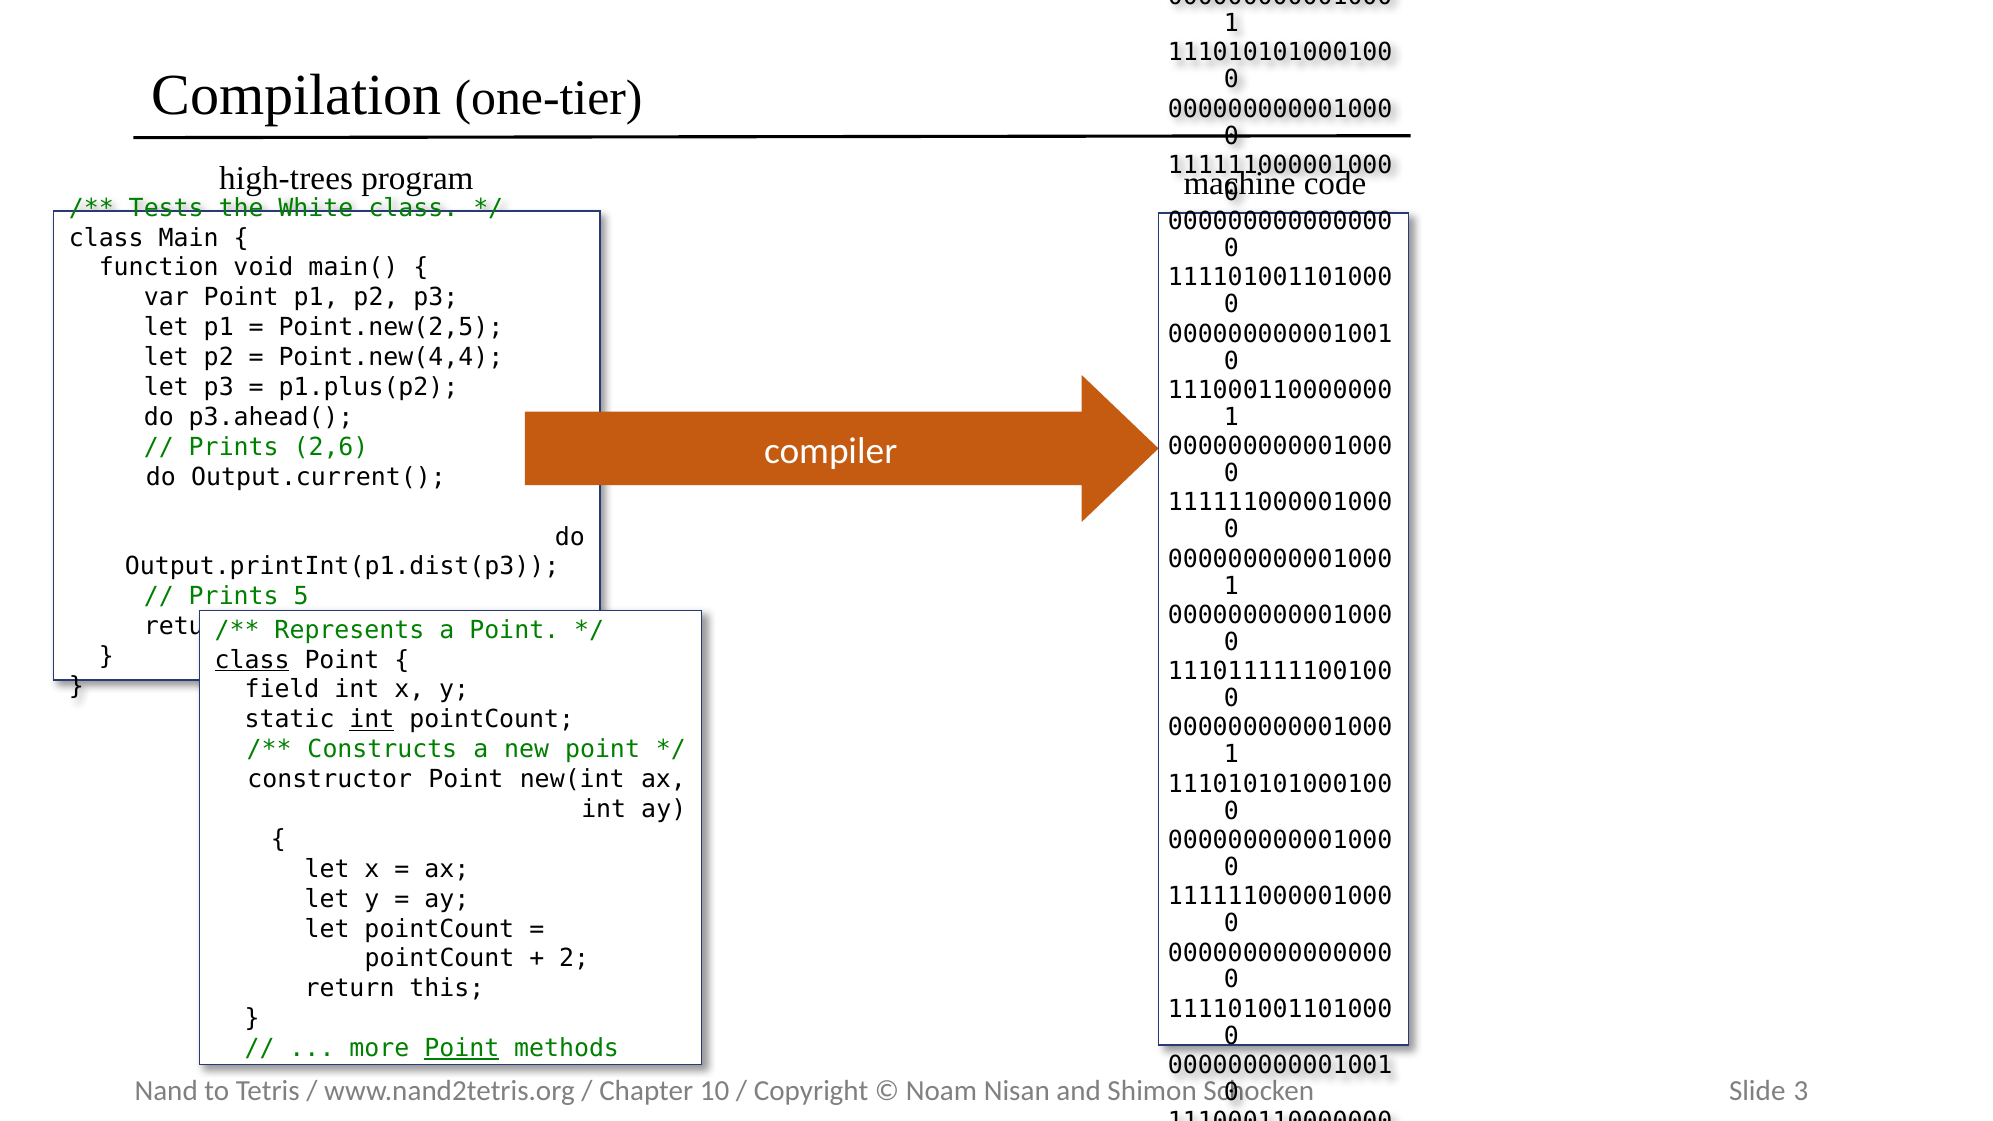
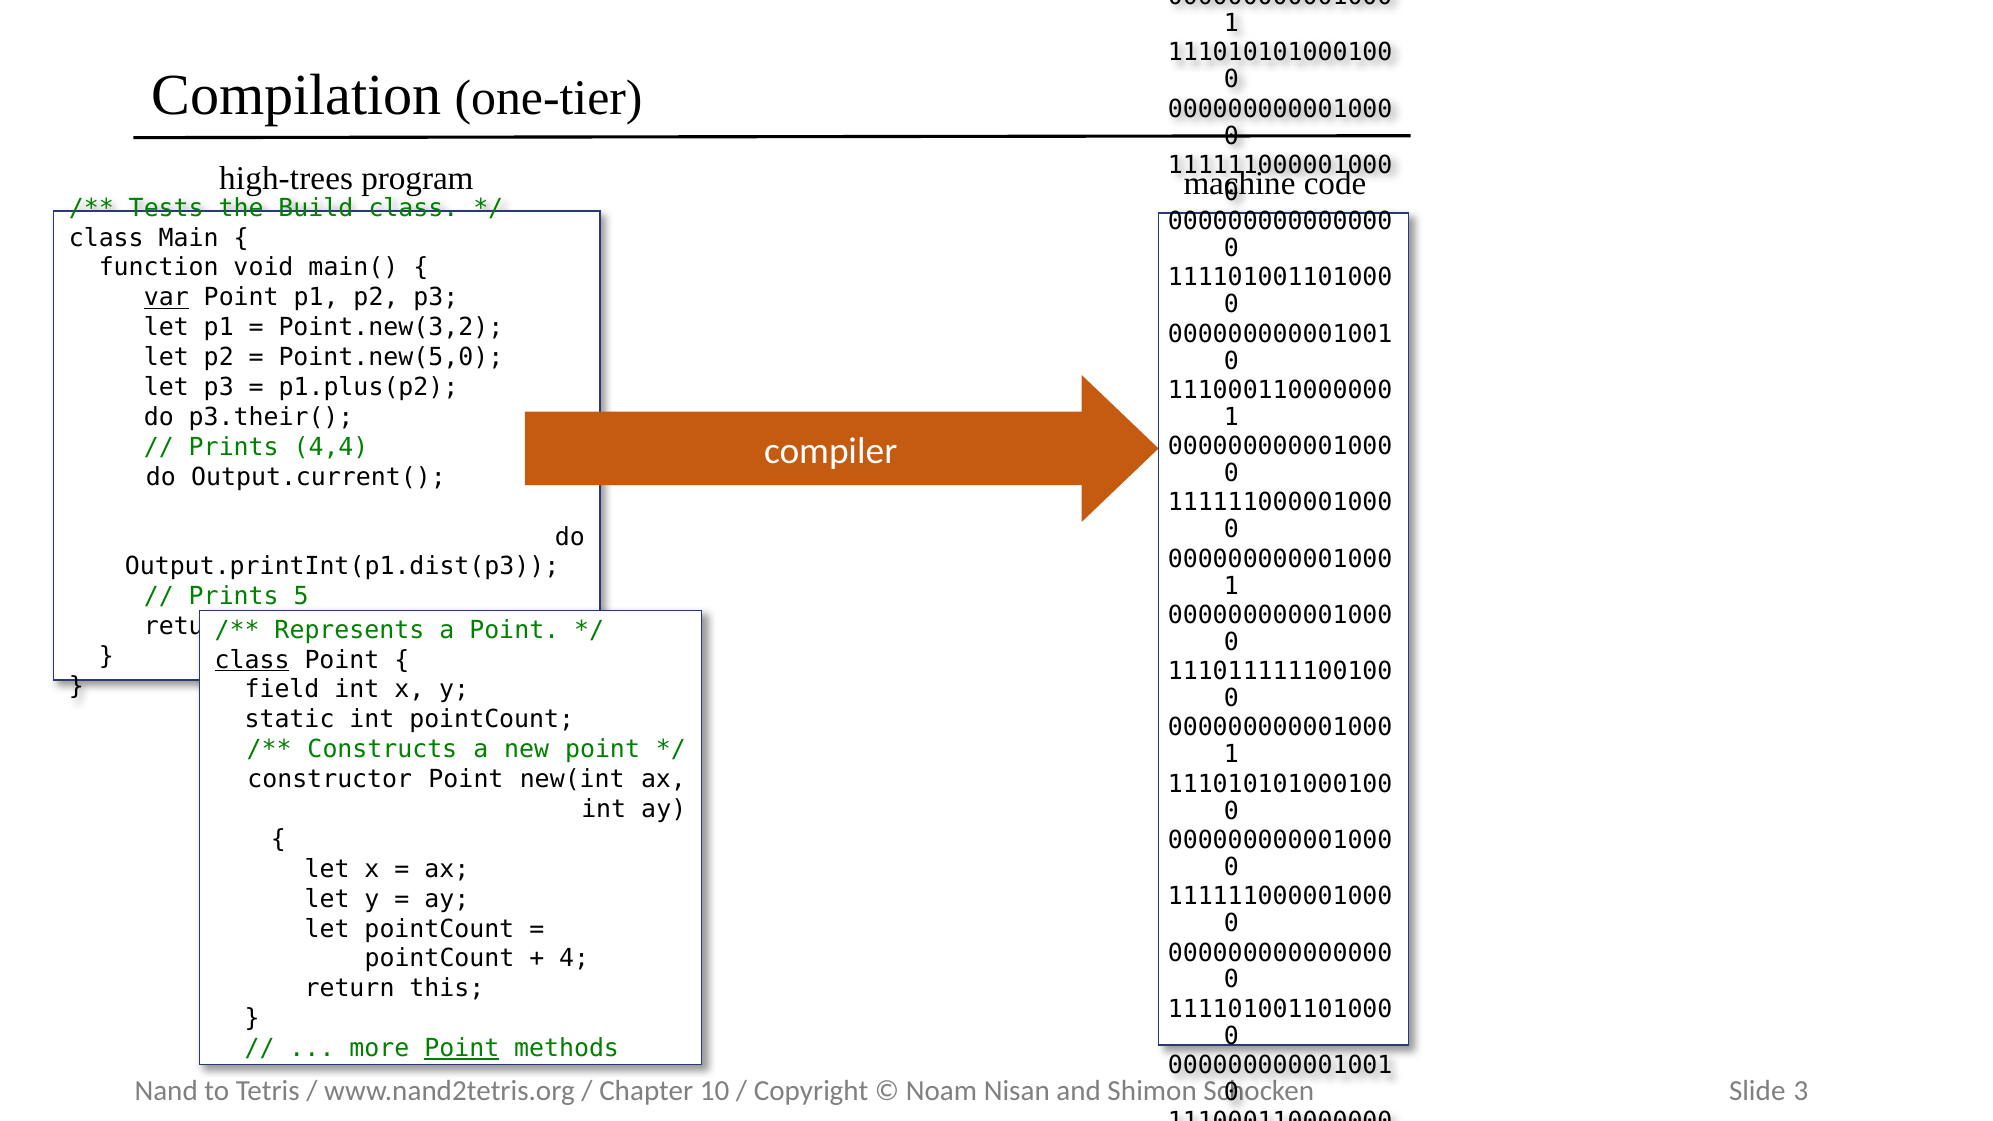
White: White -> Build (316, 208)
var underline: none -> present (166, 298)
Point.new(2,5: Point.new(2,5 -> Point.new(3,2 (391, 328)
Point.new(4,4: Point.new(4,4 -> Point.new(5,0 (391, 357)
p3.ahead(: p3.ahead( -> p3.their( (271, 417)
2,6: 2,6 -> 4,4 (331, 447)
int underline: present -> none (372, 720)
2: 2 -> 4 (574, 959)
